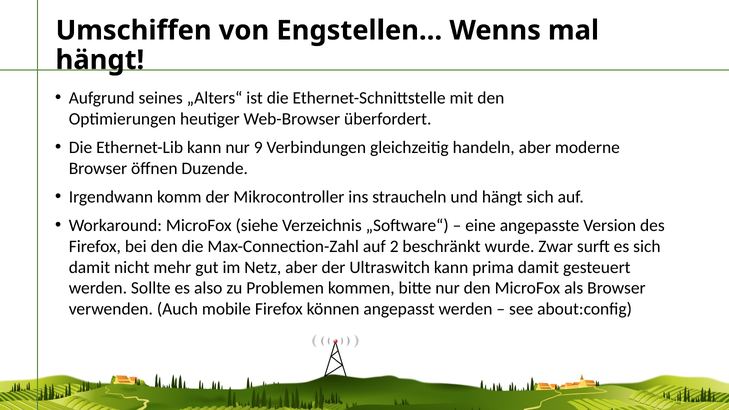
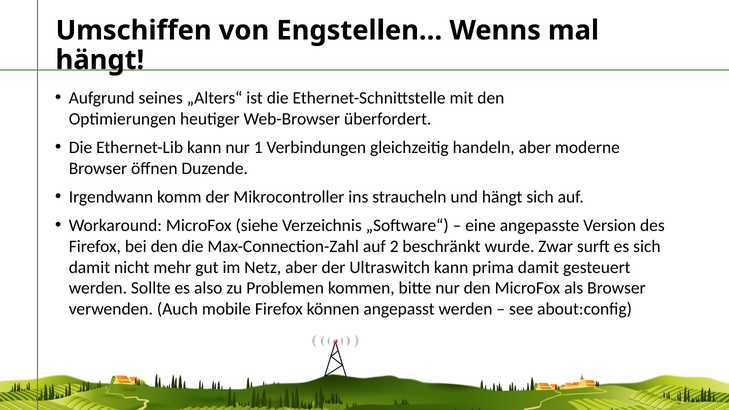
9: 9 -> 1 (258, 147)
